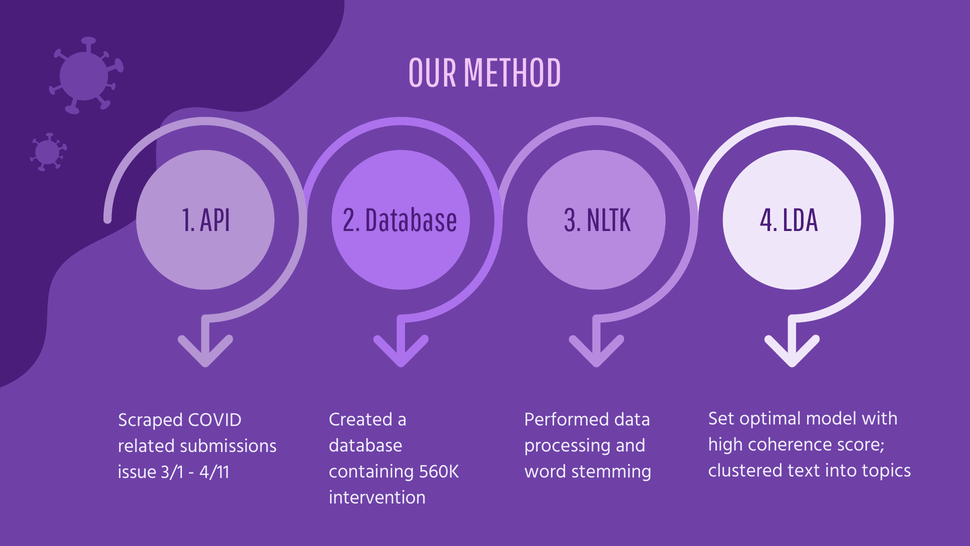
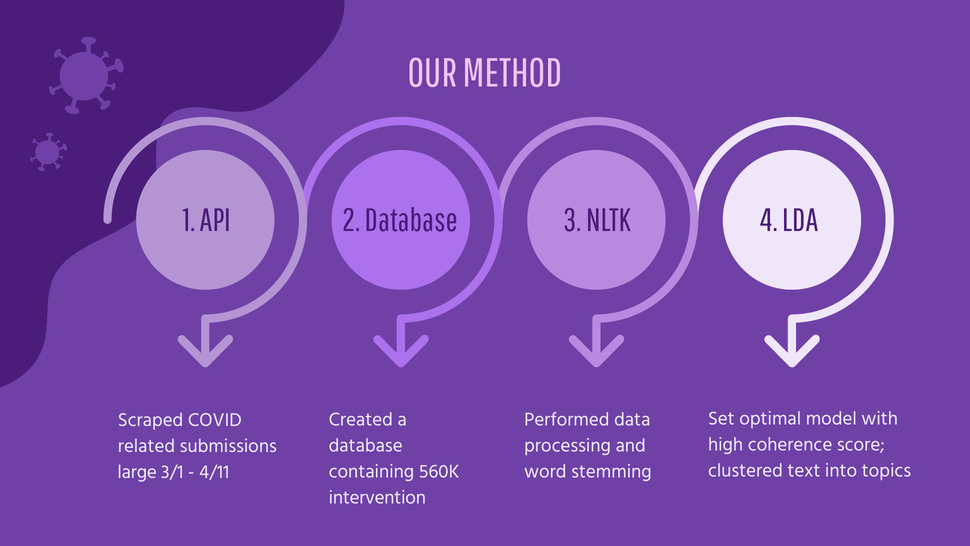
issue: issue -> large (137, 472)
